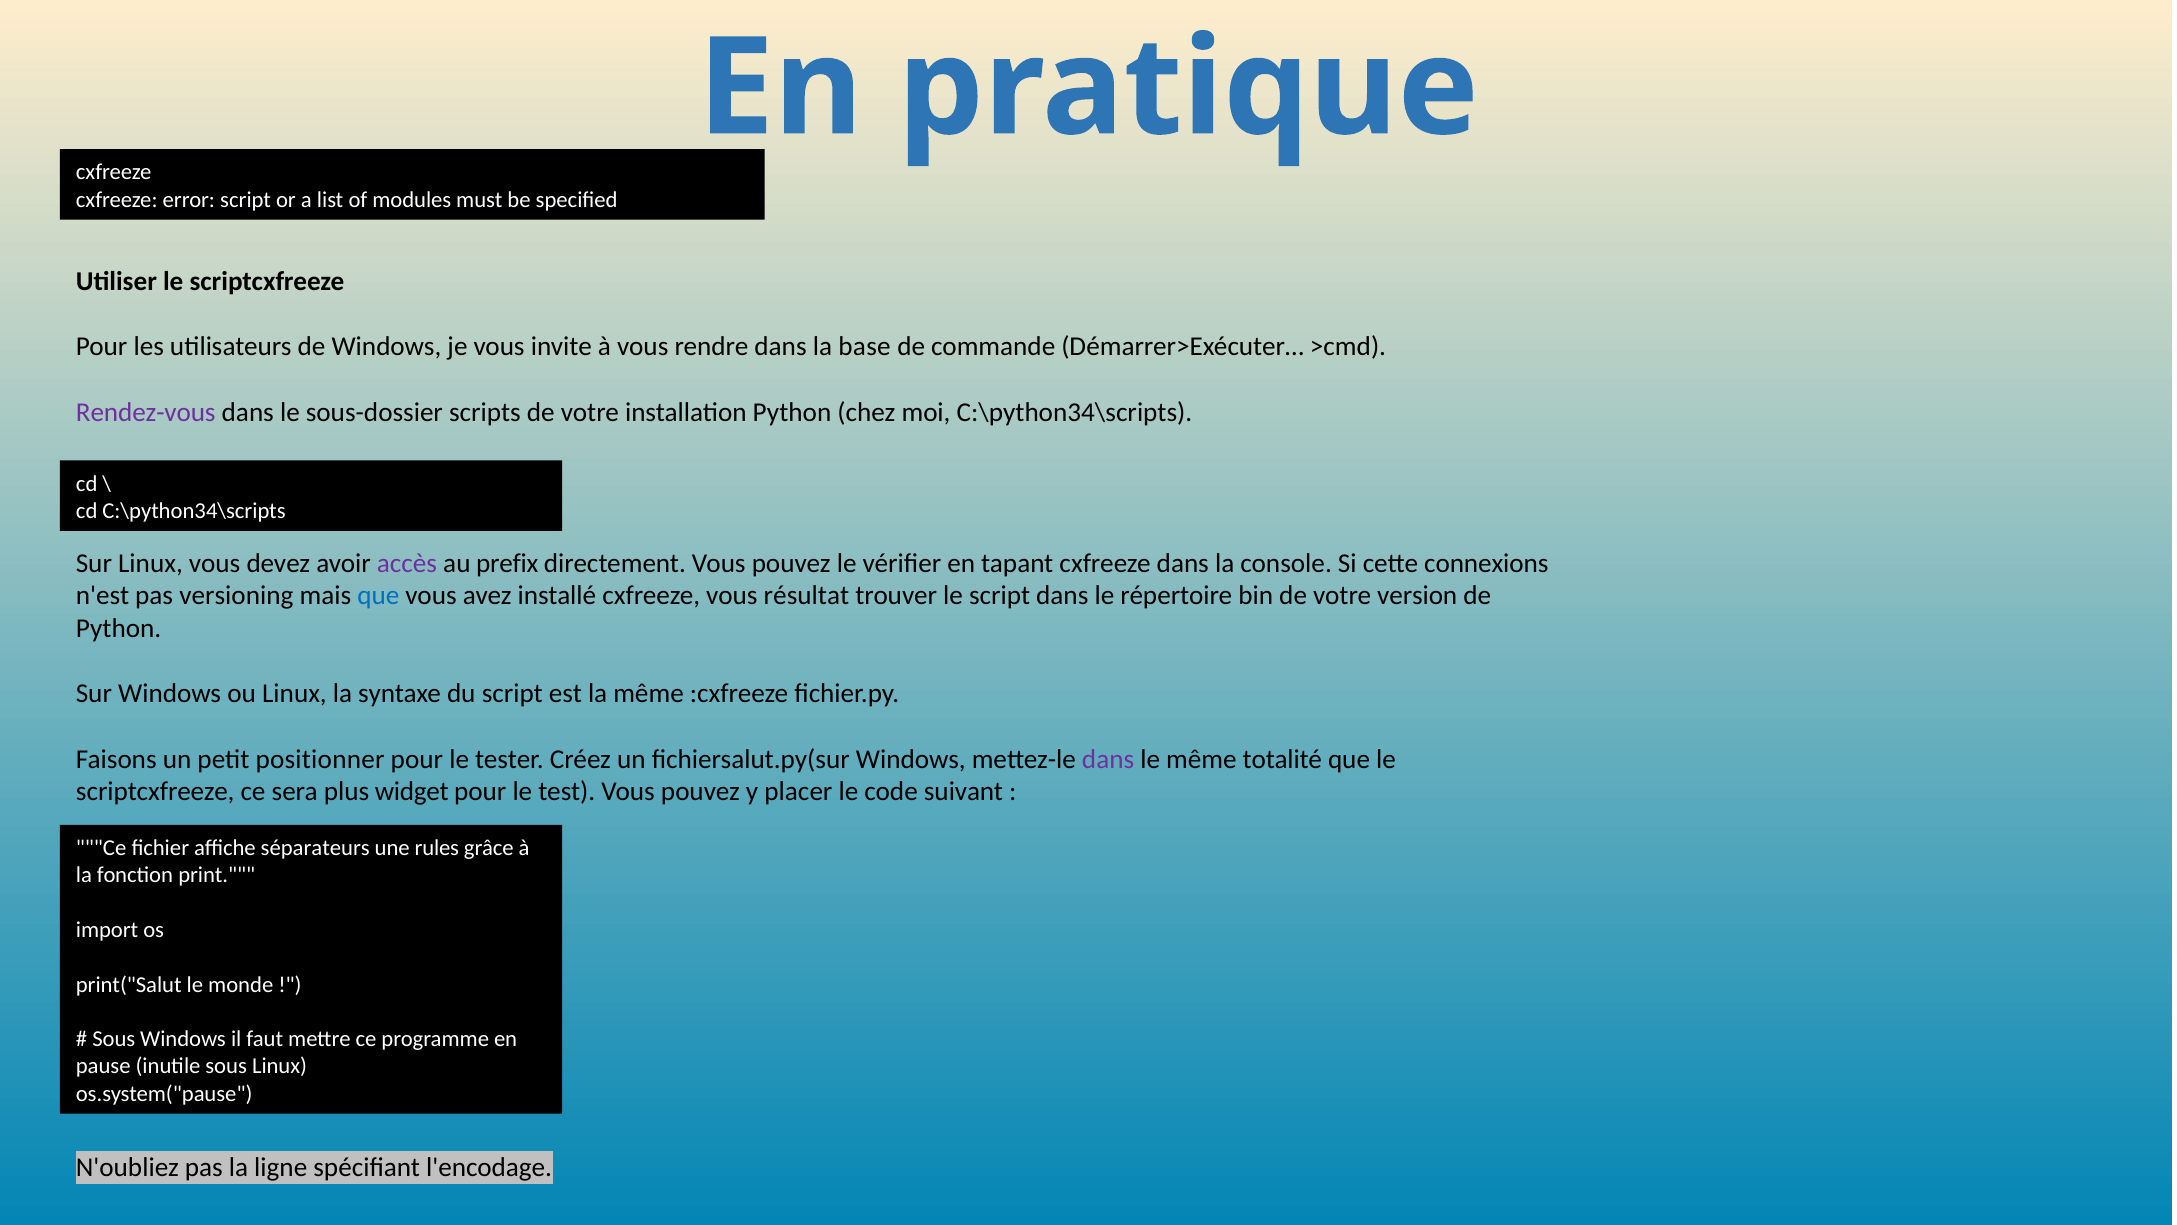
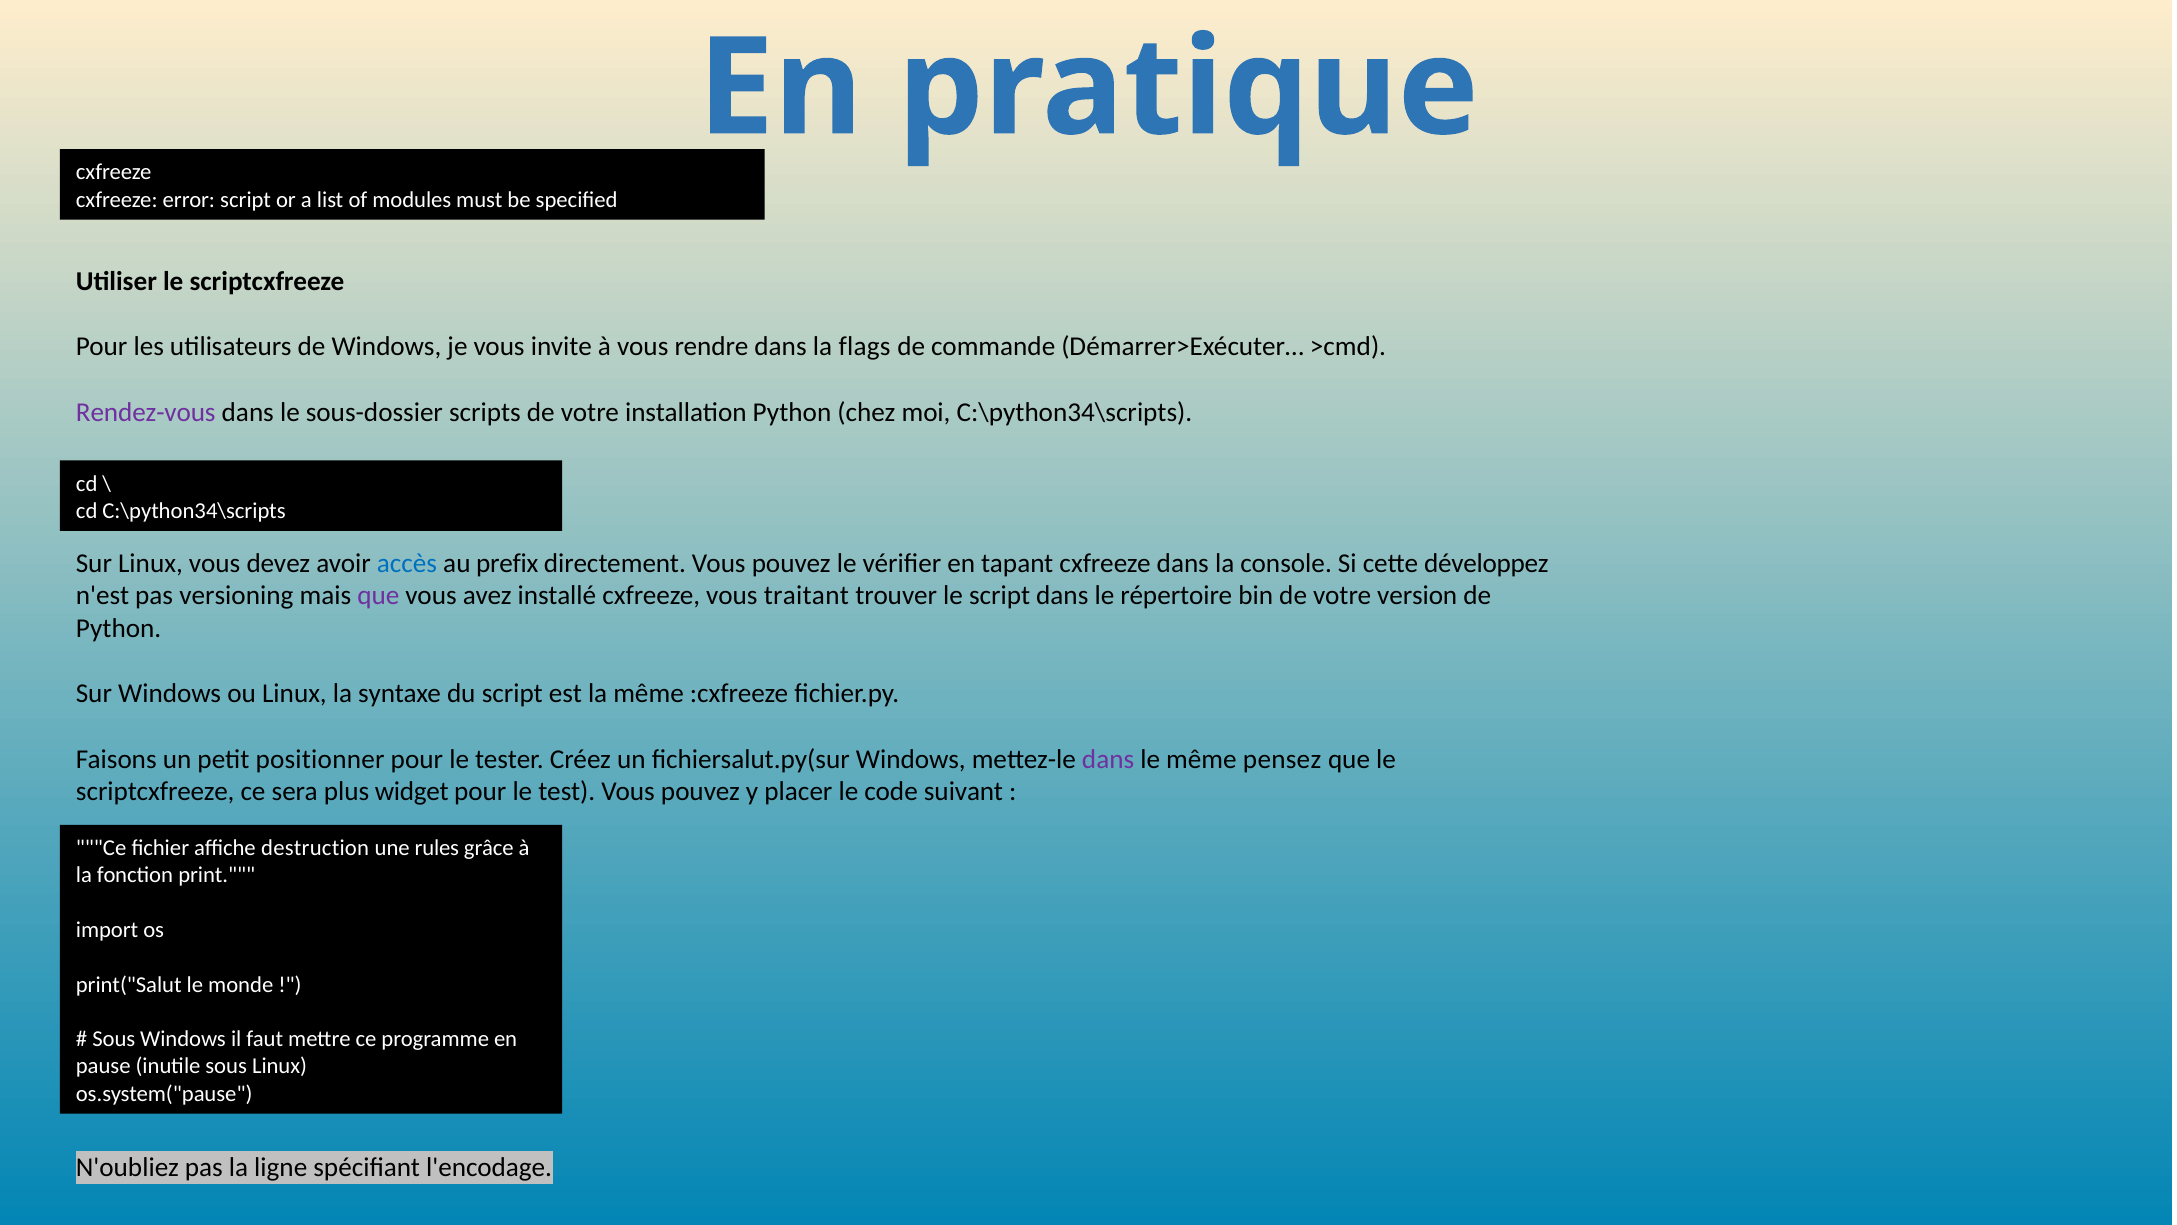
base: base -> flags (865, 347)
accès colour: purple -> blue (407, 563)
connexions: connexions -> développez (1486, 563)
que colour: blue -> purple (378, 596)
résultat: résultat -> traitant (806, 596)
totalité: totalité -> pensez (1282, 759)
séparateurs: séparateurs -> destruction (315, 848)
